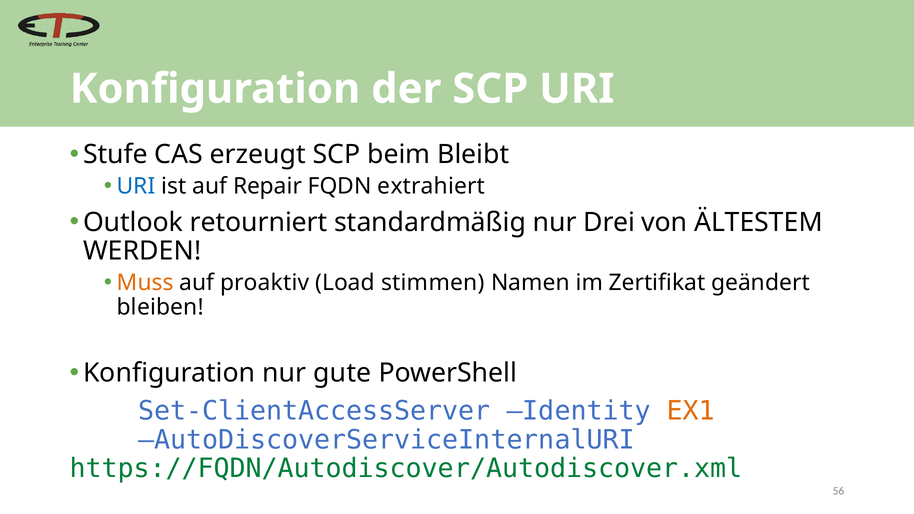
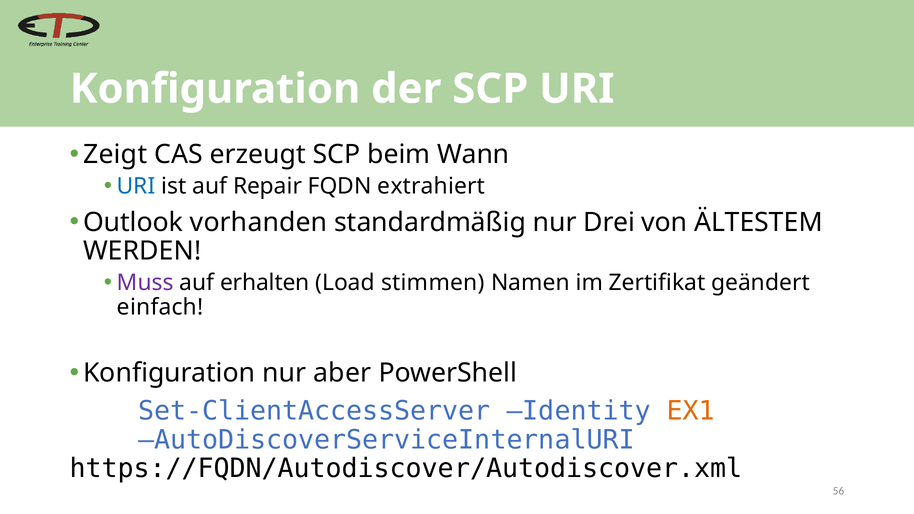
Stufe: Stufe -> Zeigt (115, 155)
Bleibt: Bleibt -> Wann (473, 155)
retourniert: retourniert -> vorhanden (259, 222)
Muss colour: orange -> purple (145, 283)
proaktiv: proaktiv -> erhalten (265, 283)
bleiben: bleiben -> einfach (160, 307)
gute: gute -> aber (342, 373)
https://FQDN/Autodiscover/Autodiscover.xml colour: green -> black (406, 469)
